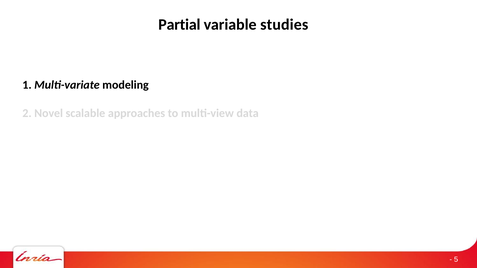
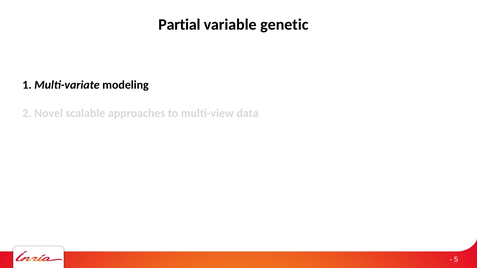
studies: studies -> genetic (284, 25)
